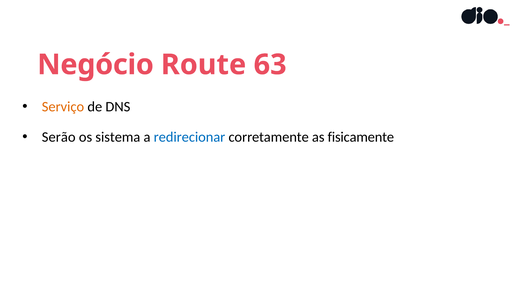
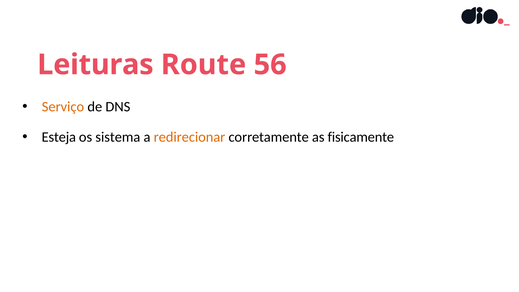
Negócio: Negócio -> Leituras (95, 65)
63: 63 -> 56 (270, 65)
Serão: Serão -> Esteja (59, 137)
redirecionar colour: blue -> orange (190, 137)
